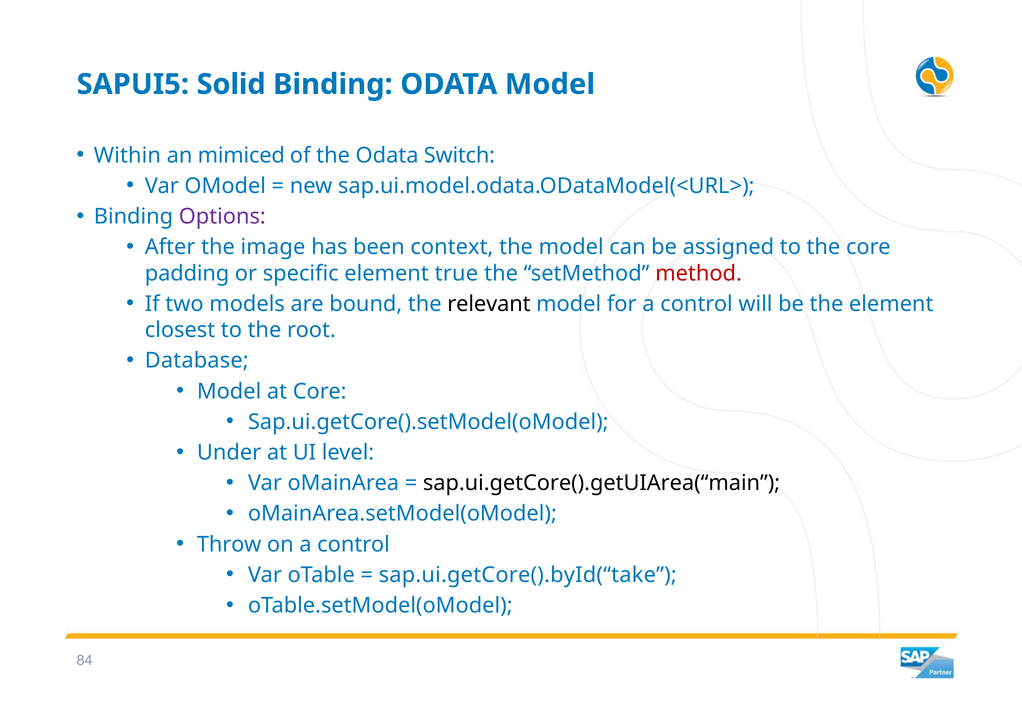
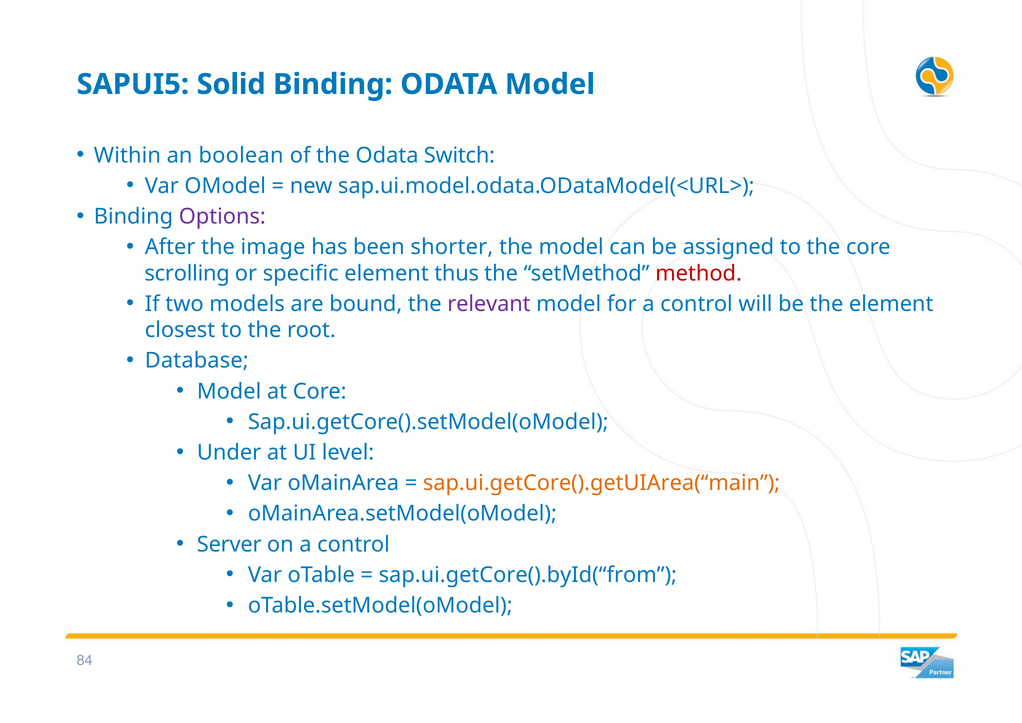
mimiced: mimiced -> boolean (241, 155)
context: context -> shorter (452, 247)
padding: padding -> scrolling (187, 273)
true: true -> thus (457, 273)
relevant colour: black -> purple (489, 304)
sap.ui.getCore().getUIArea(“main colour: black -> orange (602, 483)
Throw: Throw -> Server (229, 544)
sap.ui.getCore().byId(“take: sap.ui.getCore().byId(“take -> sap.ui.getCore().byId(“from (528, 575)
